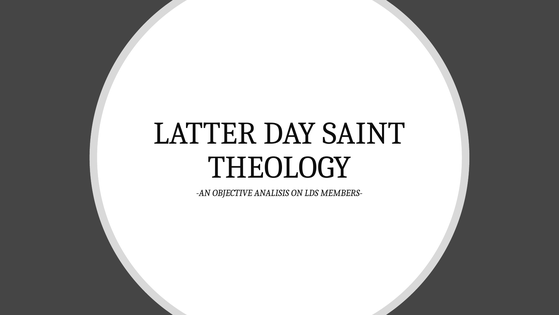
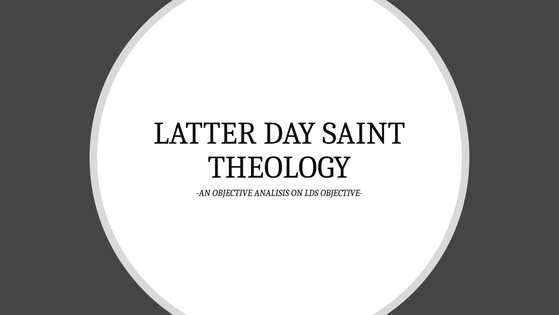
MEMBERS-: MEMBERS- -> OBJECTIVE- (342, 193)
